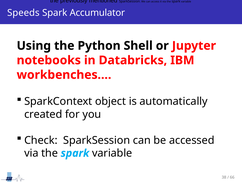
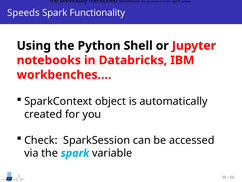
Accumulator: Accumulator -> Functionality (97, 13)
